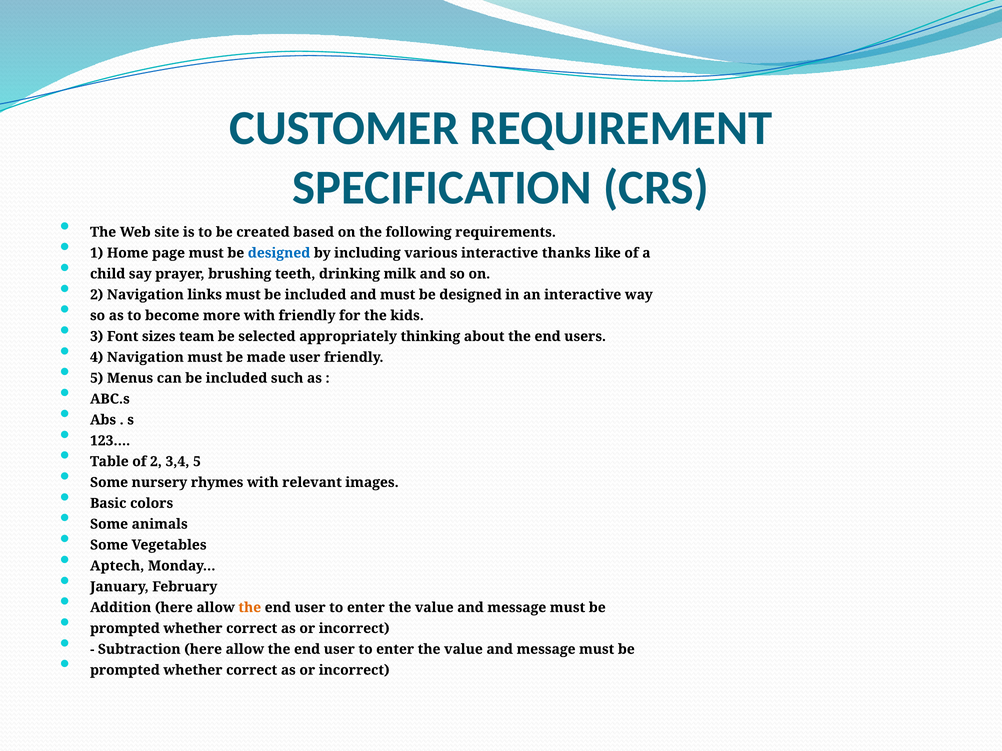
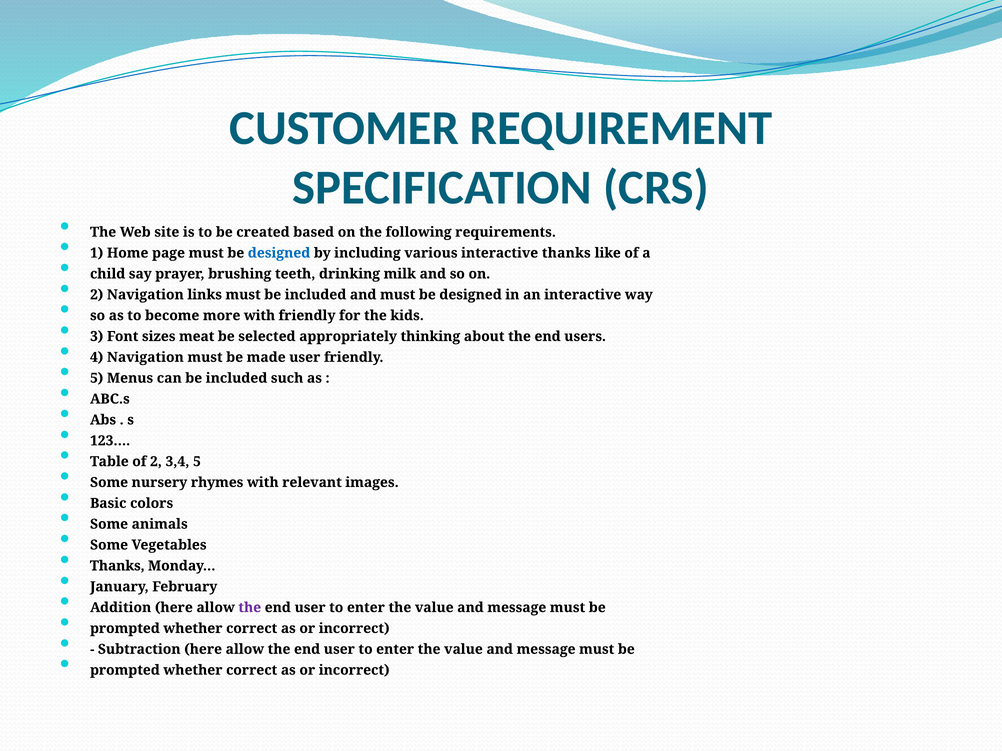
team: team -> meat (197, 337)
Aptech: Aptech -> Thanks (117, 566)
the colour: orange -> purple (250, 608)
